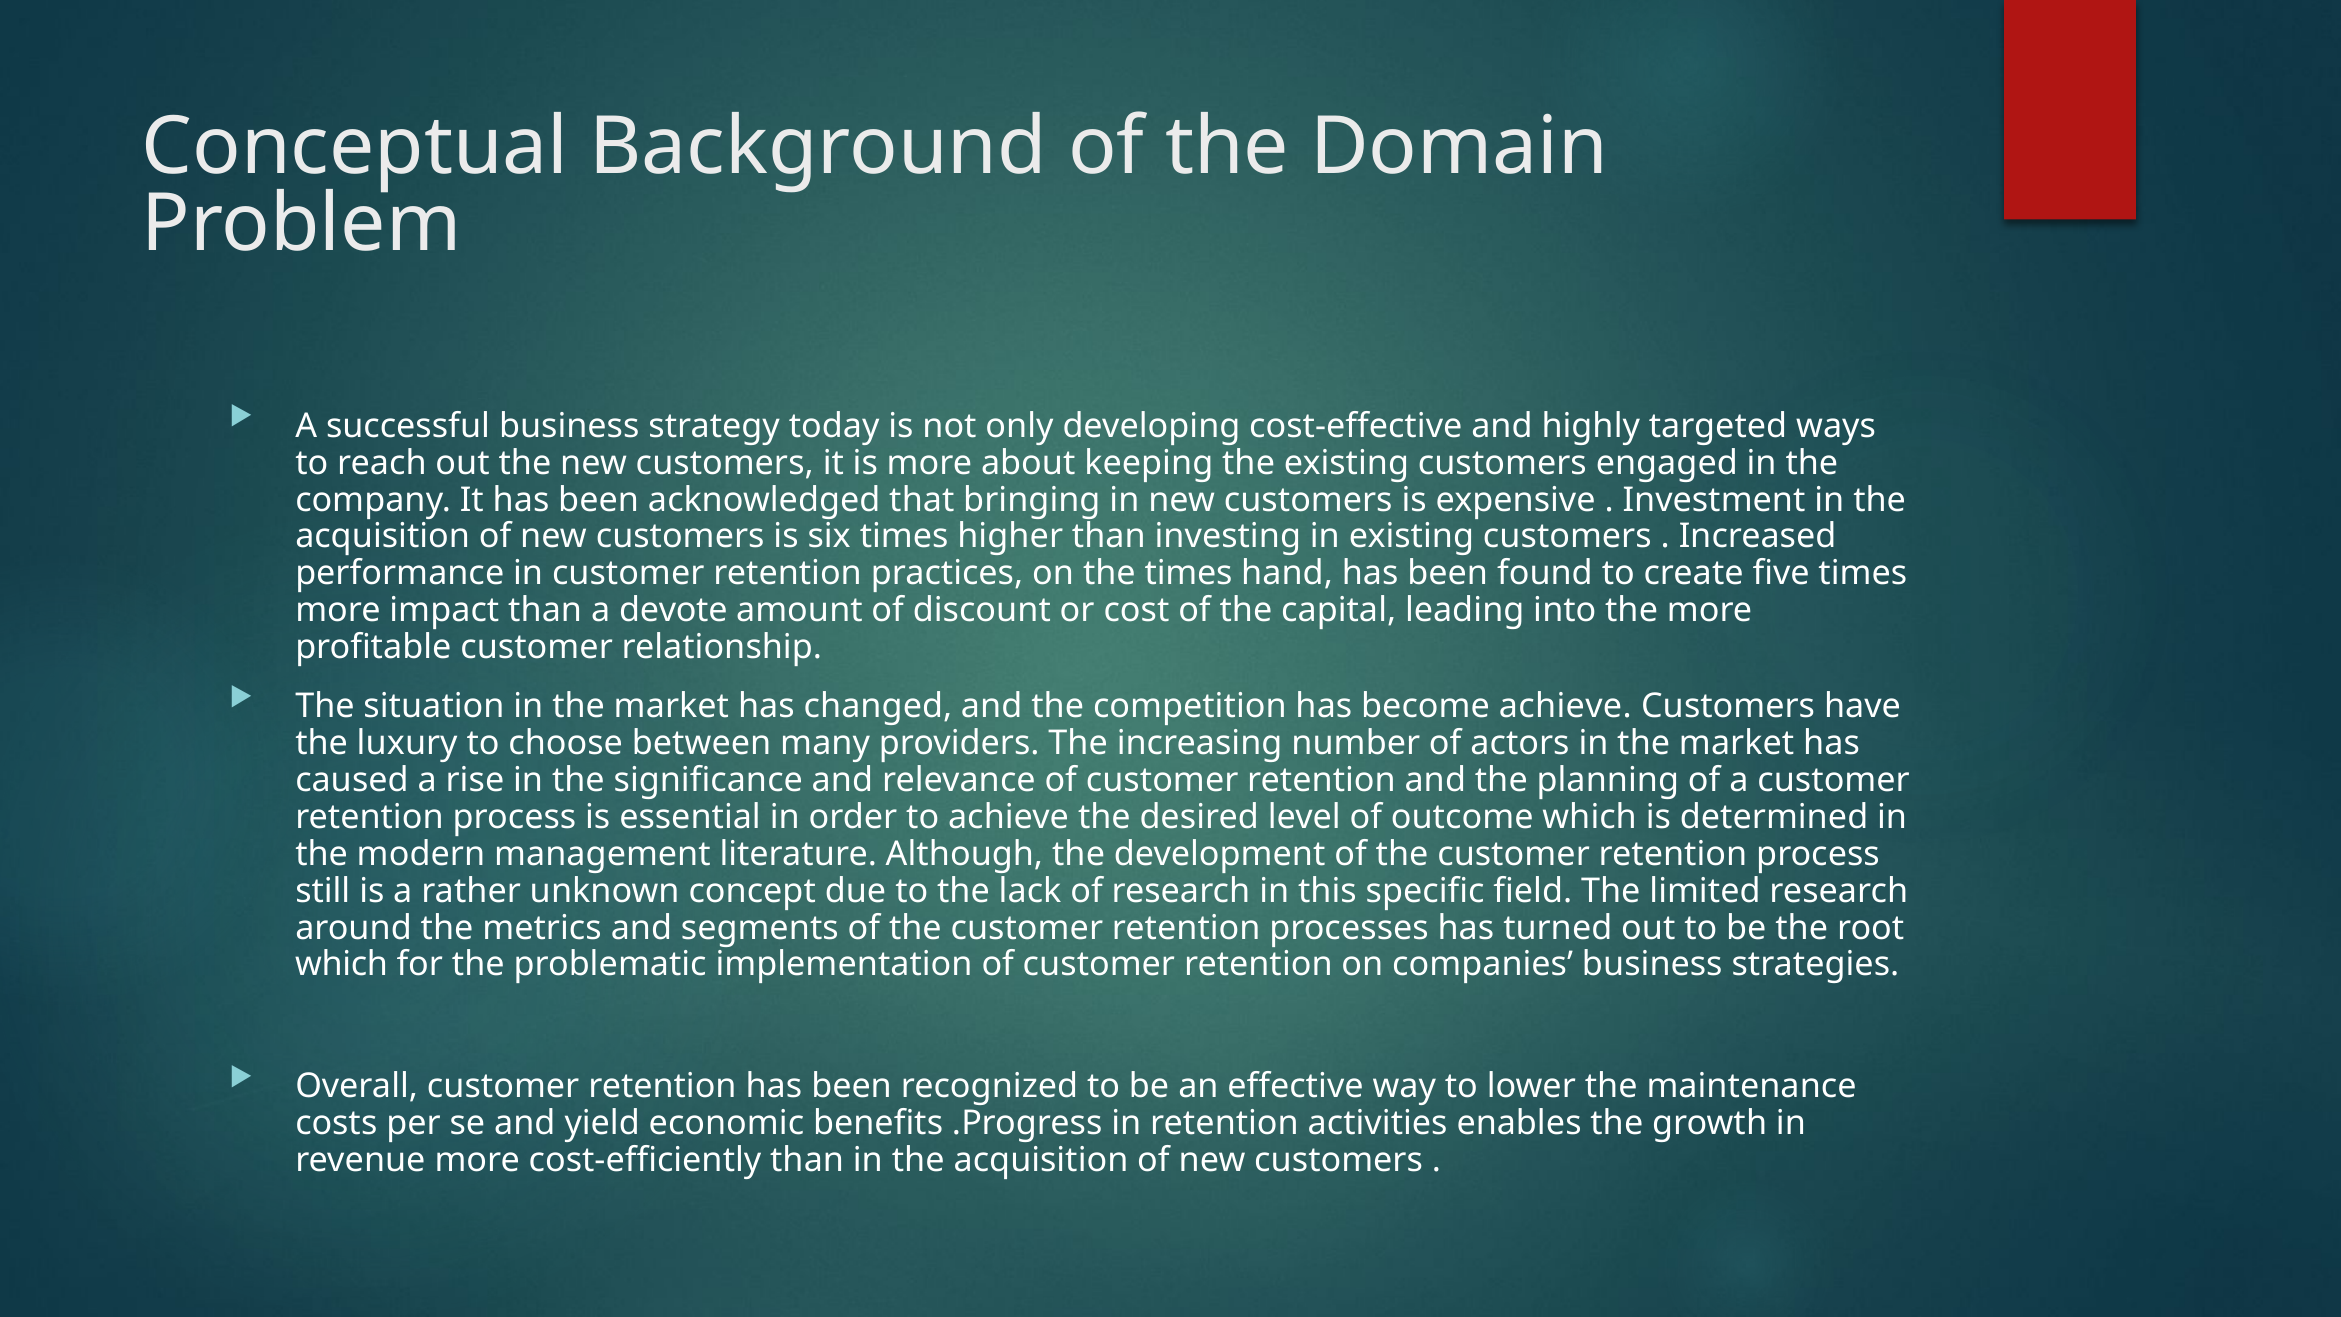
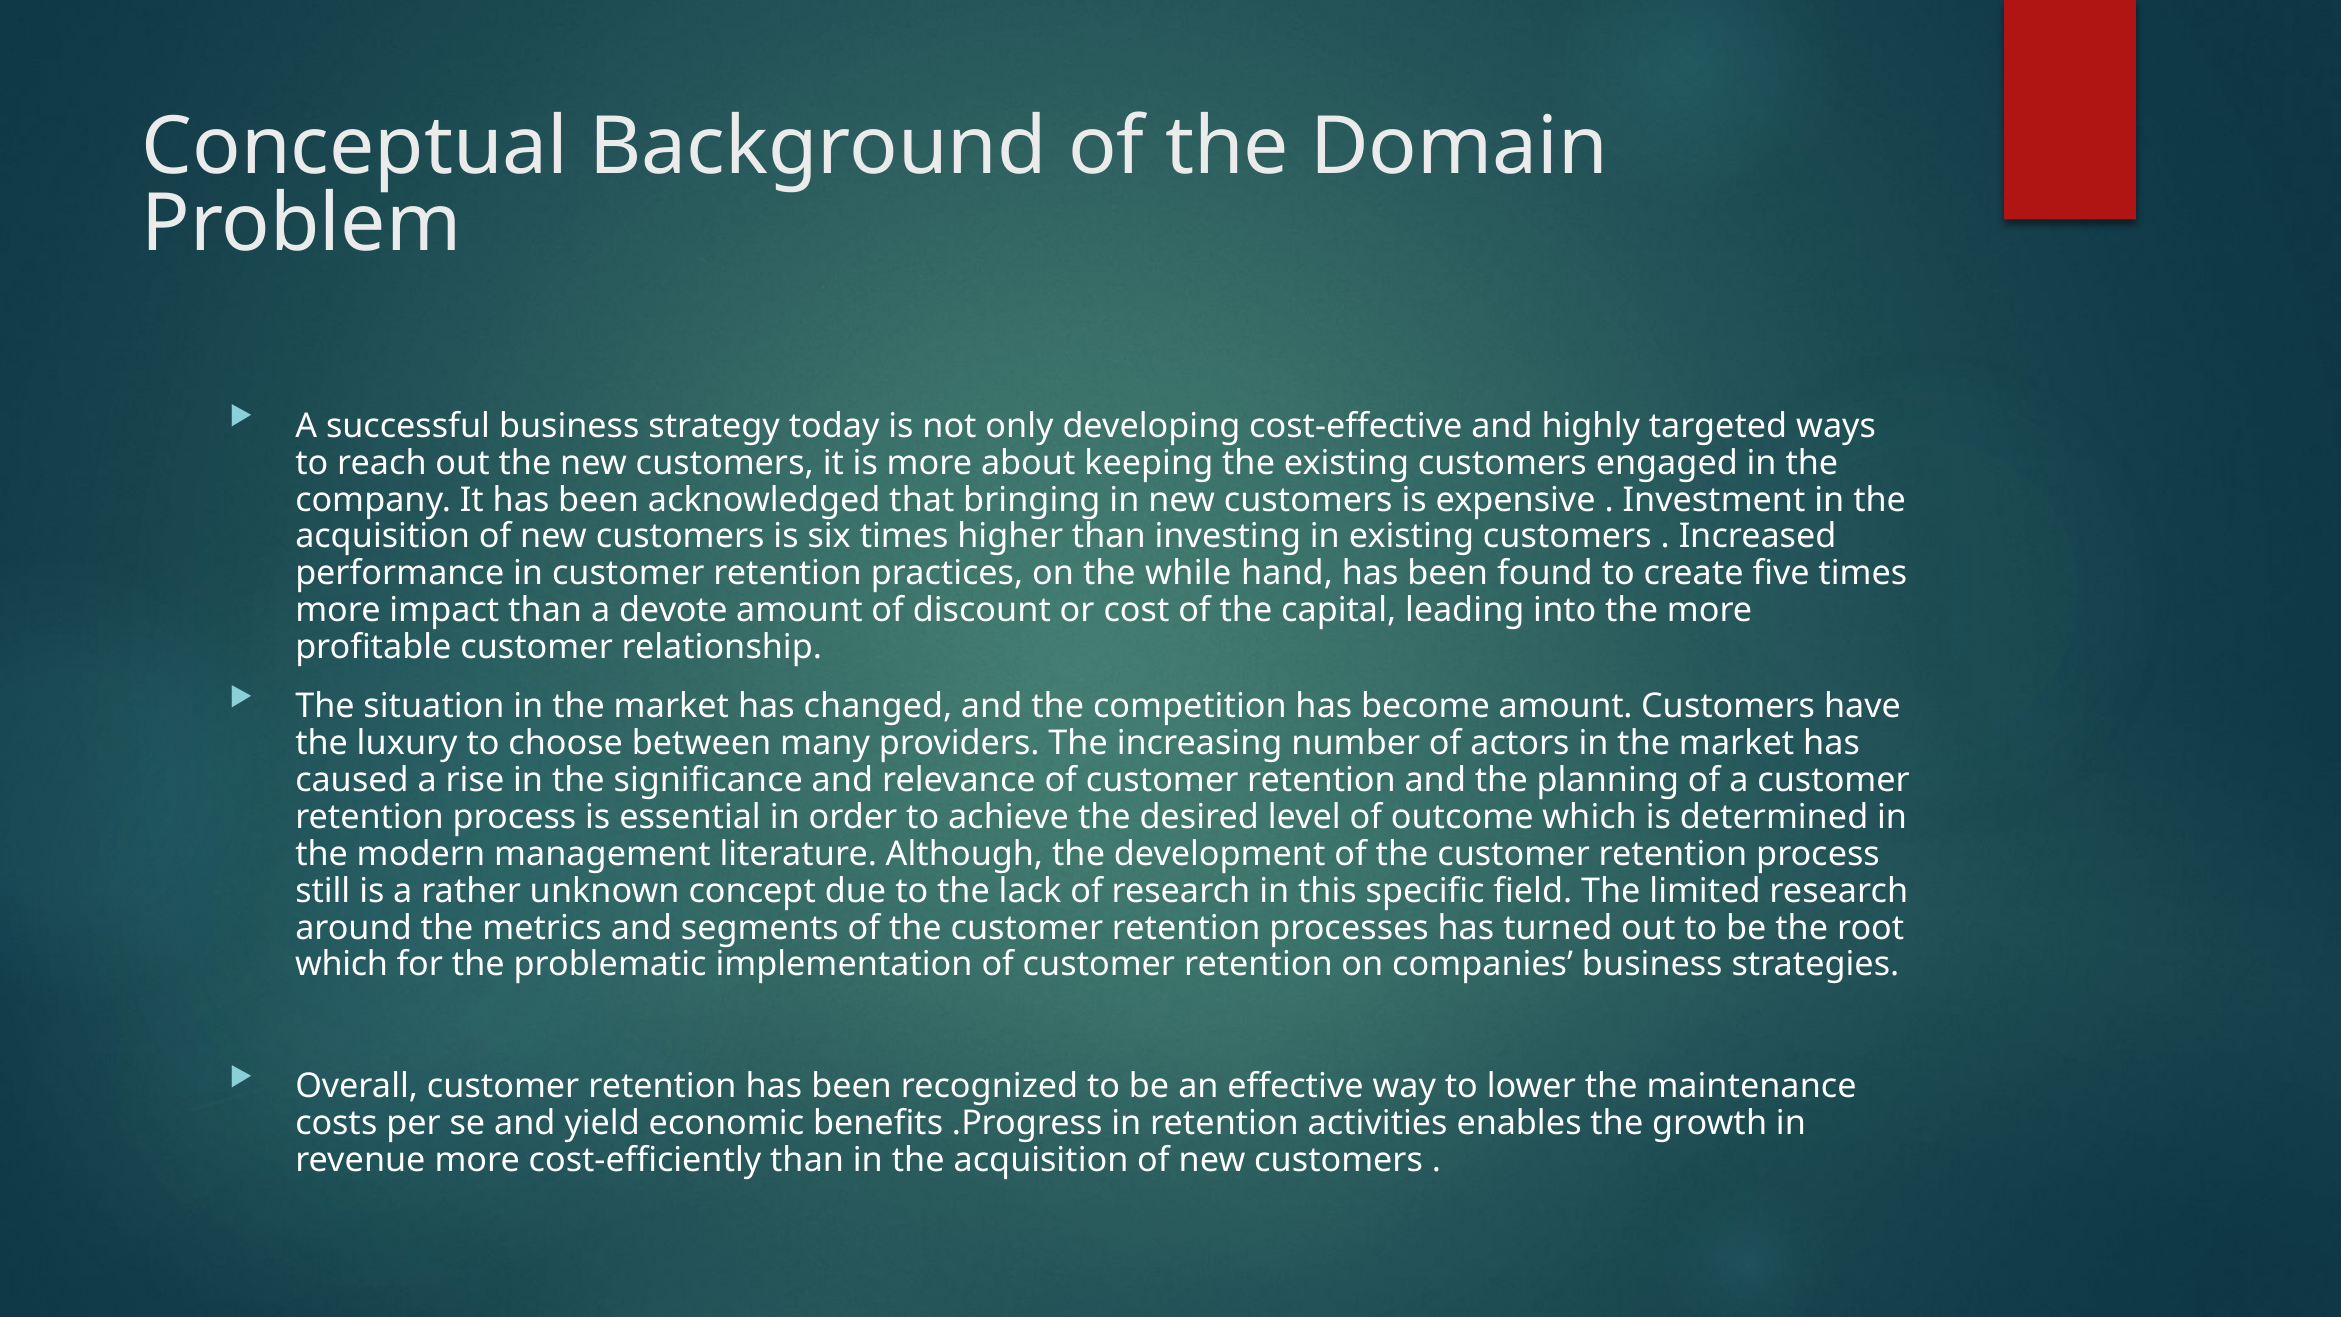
the times: times -> while (1188, 574)
become achieve: achieve -> amount (1566, 706)
